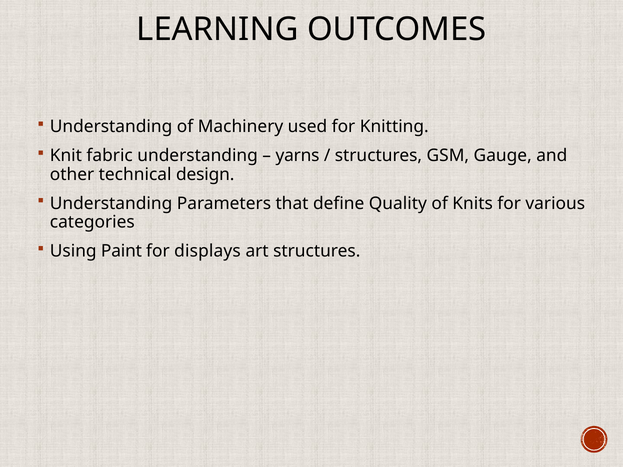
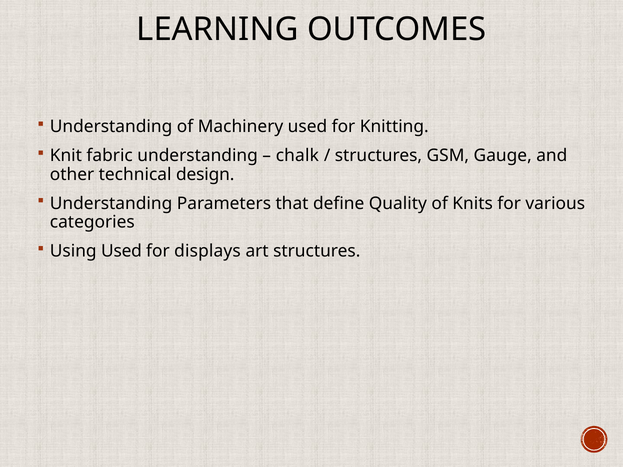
yarns: yarns -> chalk (297, 156)
Using Paint: Paint -> Used (121, 251)
